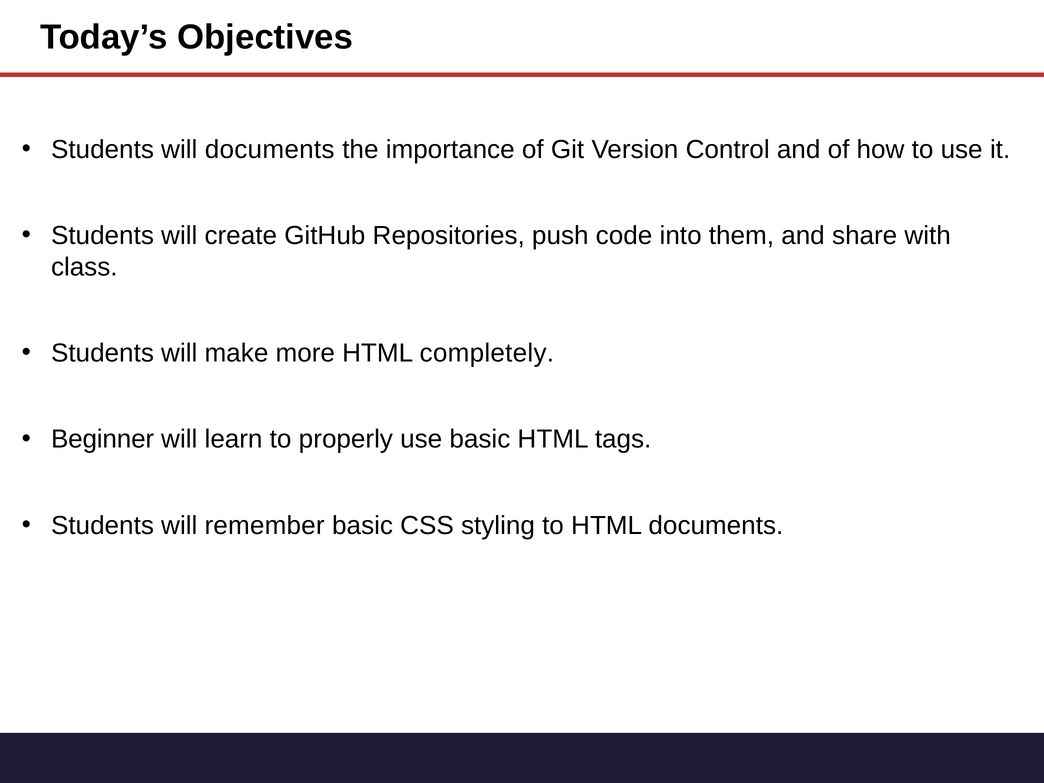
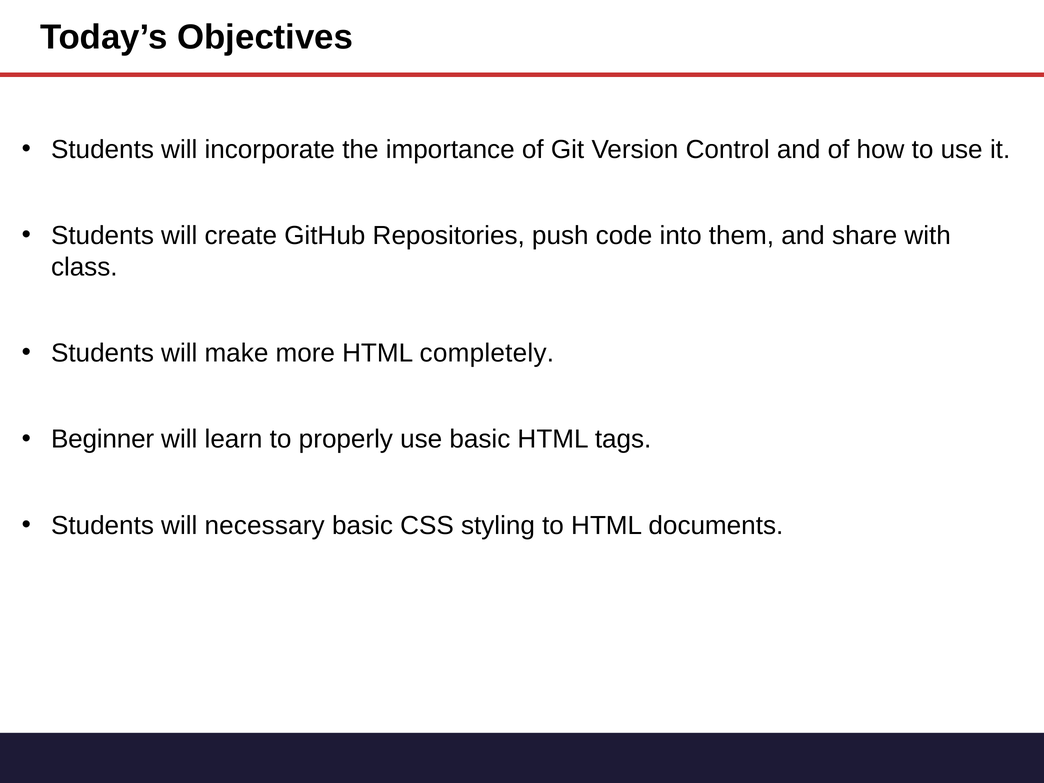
will documents: documents -> incorporate (270, 150)
remember: remember -> necessary (265, 525)
